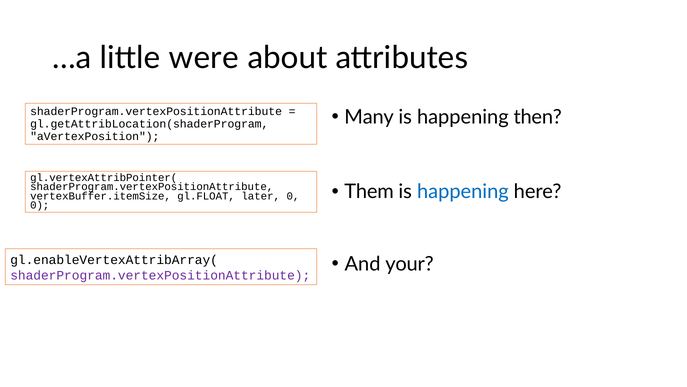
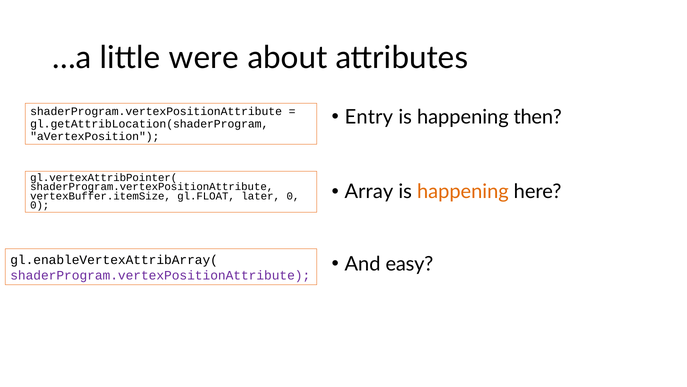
Many: Many -> Entry (369, 117)
Them: Them -> Array (369, 191)
happening colour: blue -> orange (463, 191)
your: your -> easy (409, 264)
